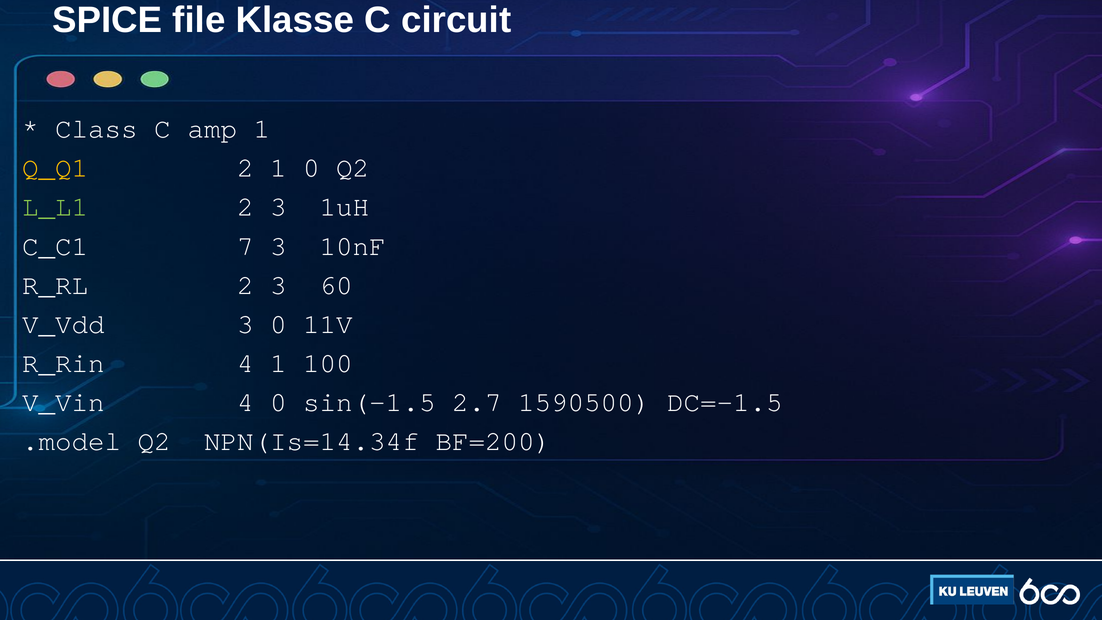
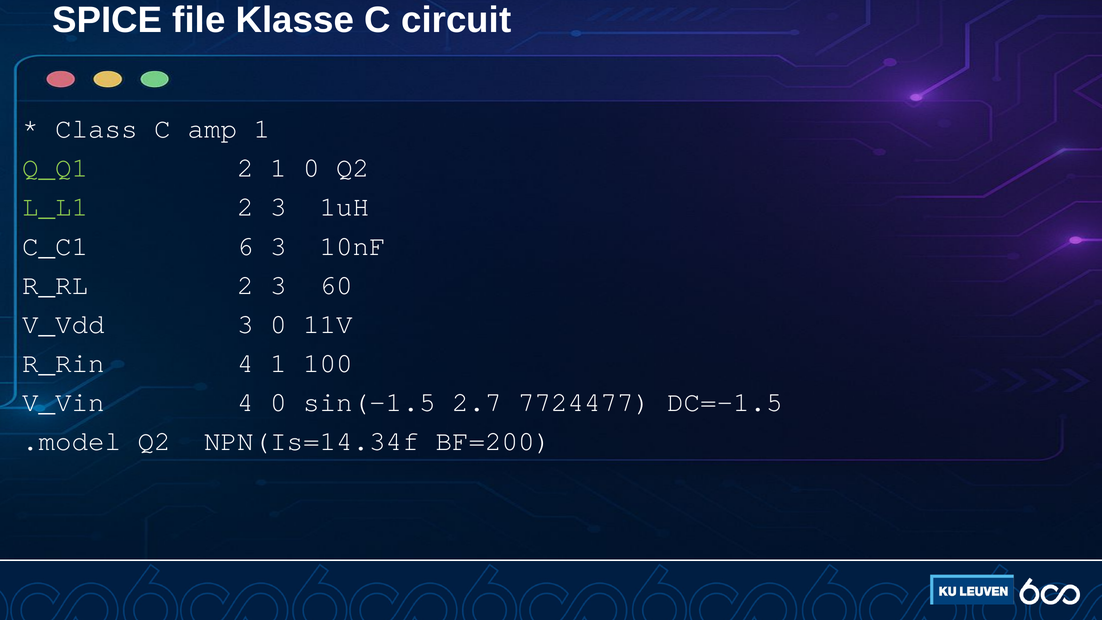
Q_Q1 colour: yellow -> light green (55, 168)
7: 7 -> 6 (245, 246)
1590500: 1590500 -> 7724477 (584, 402)
